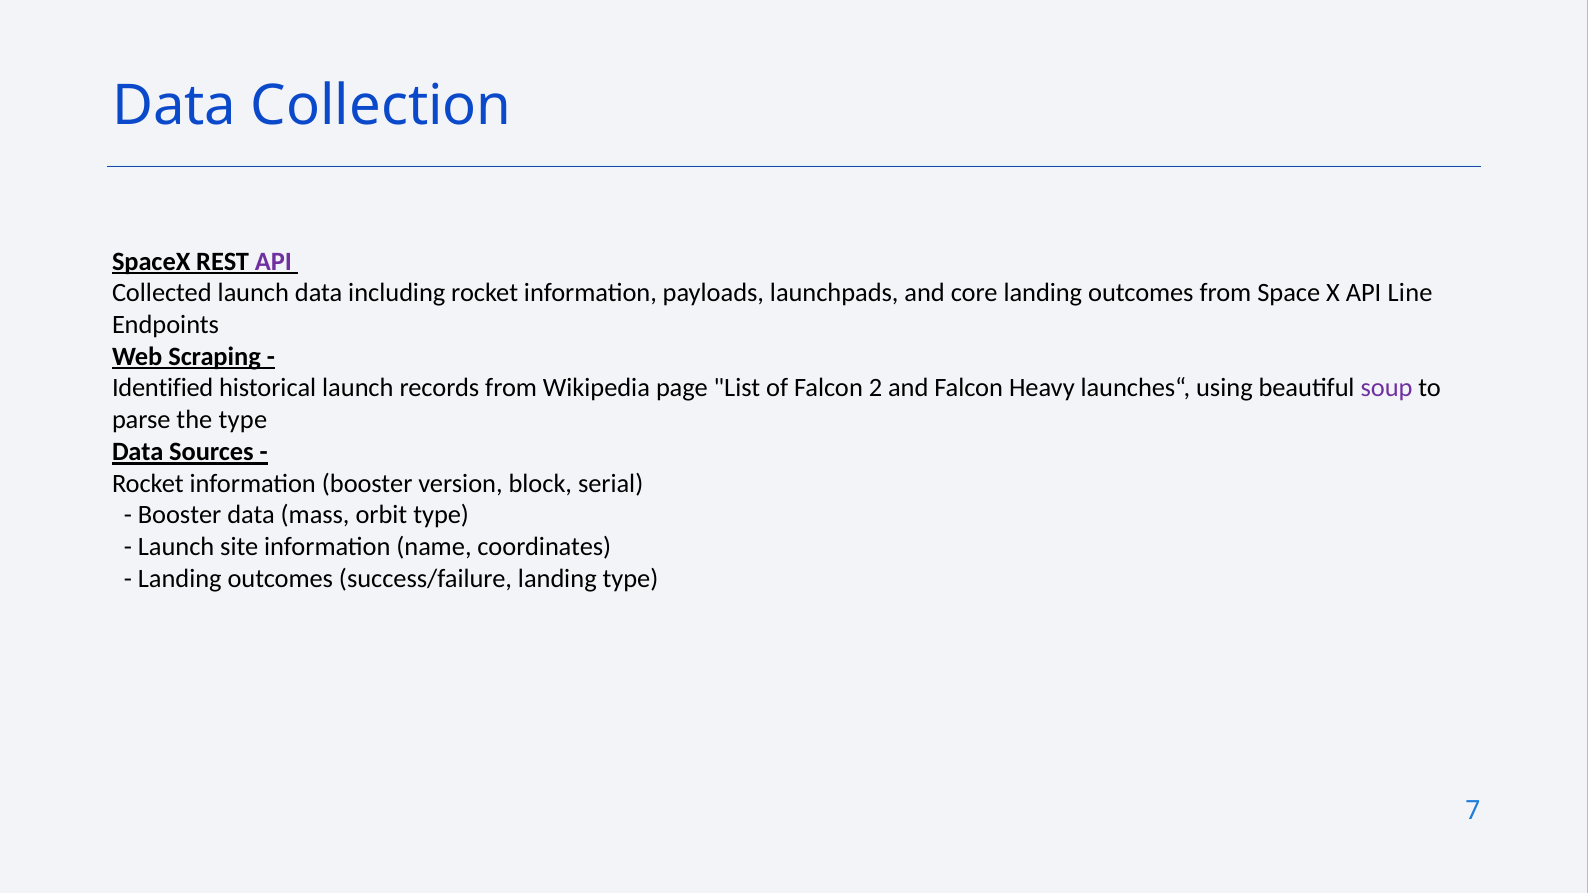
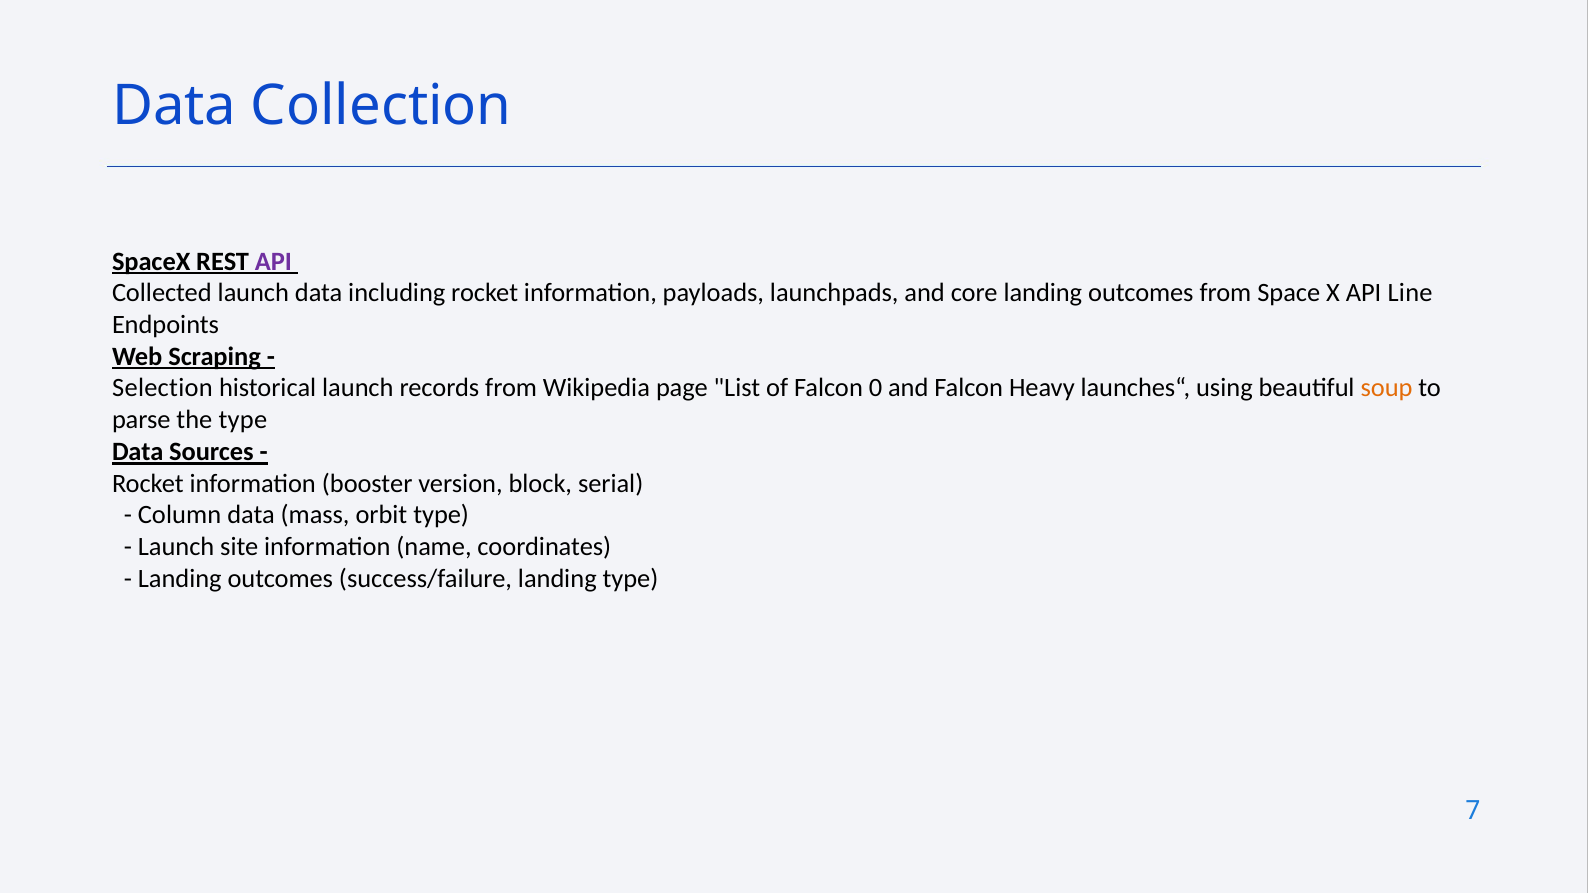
Identified: Identified -> Selection (162, 388)
2: 2 -> 0 (875, 388)
soup colour: purple -> orange (1387, 388)
Booster: Booster -> Column (180, 515)
